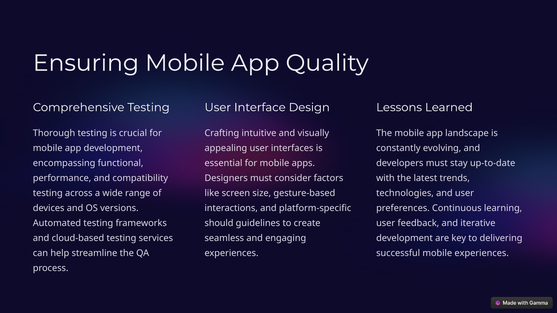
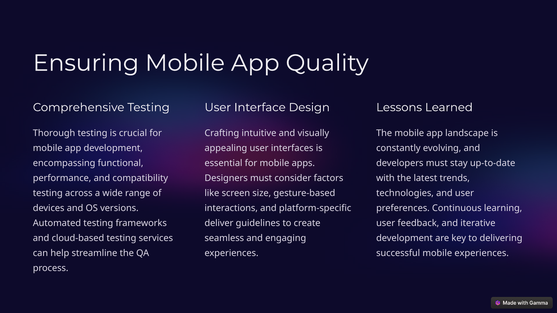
should: should -> deliver (219, 223)
